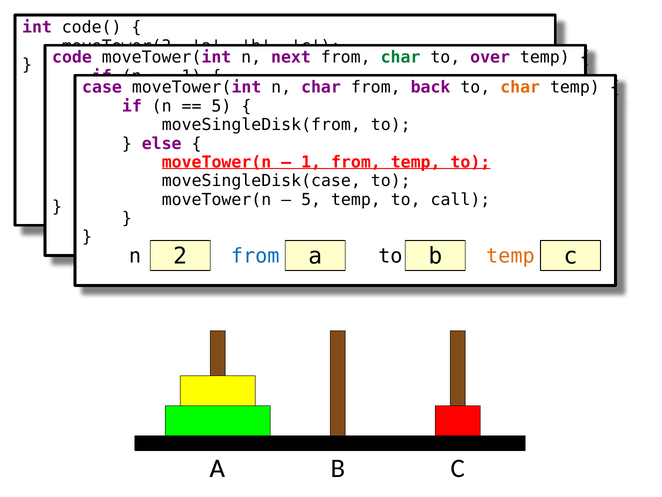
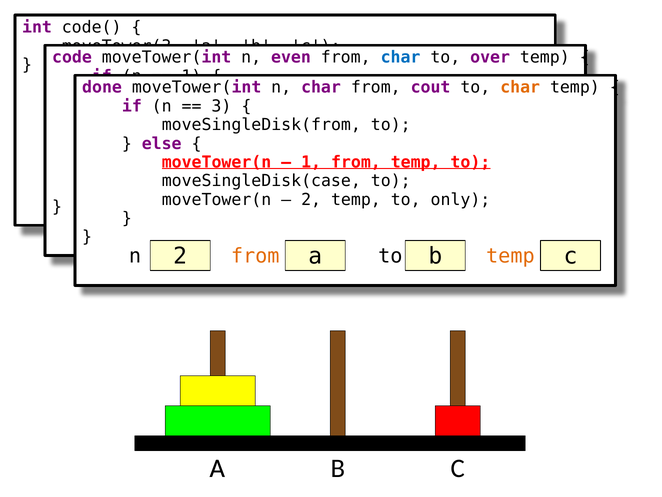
next: next -> even (291, 57)
char colour: green -> blue (401, 57)
case: case -> done (102, 87)
back: back -> cout (431, 87)
5: 5 -> 3 (221, 106)
5: 5 -> 2 (311, 199)
call: call -> only (460, 199)
from colour: blue -> orange (255, 256)
